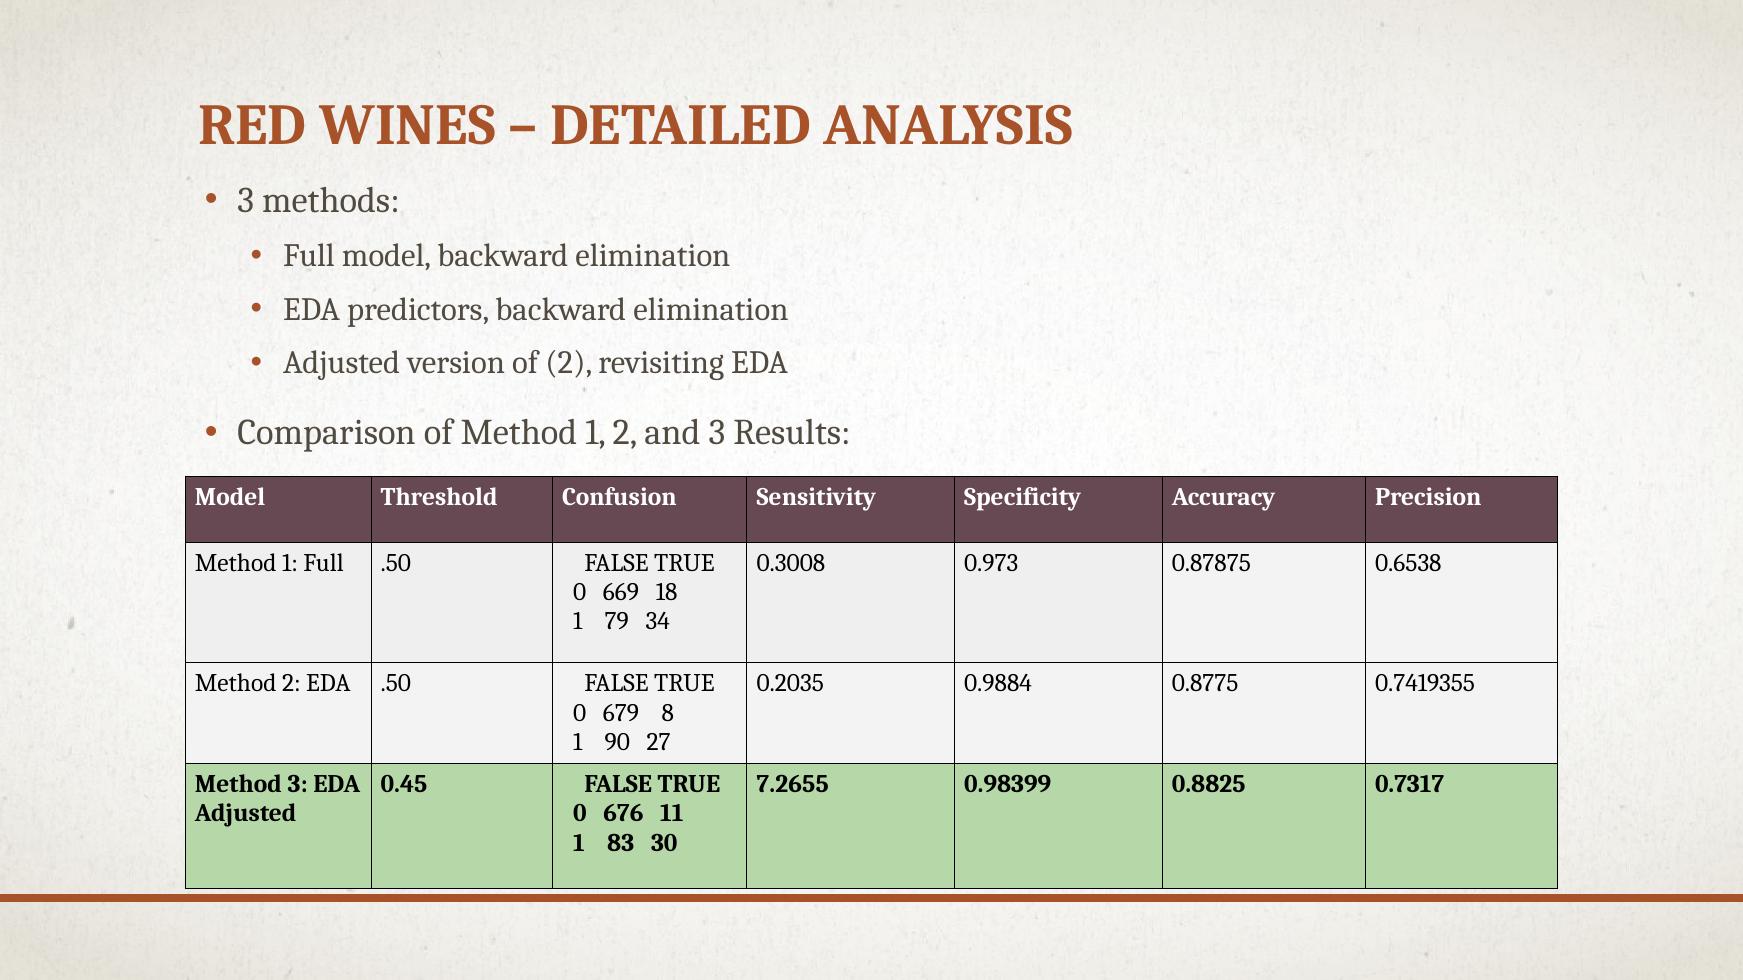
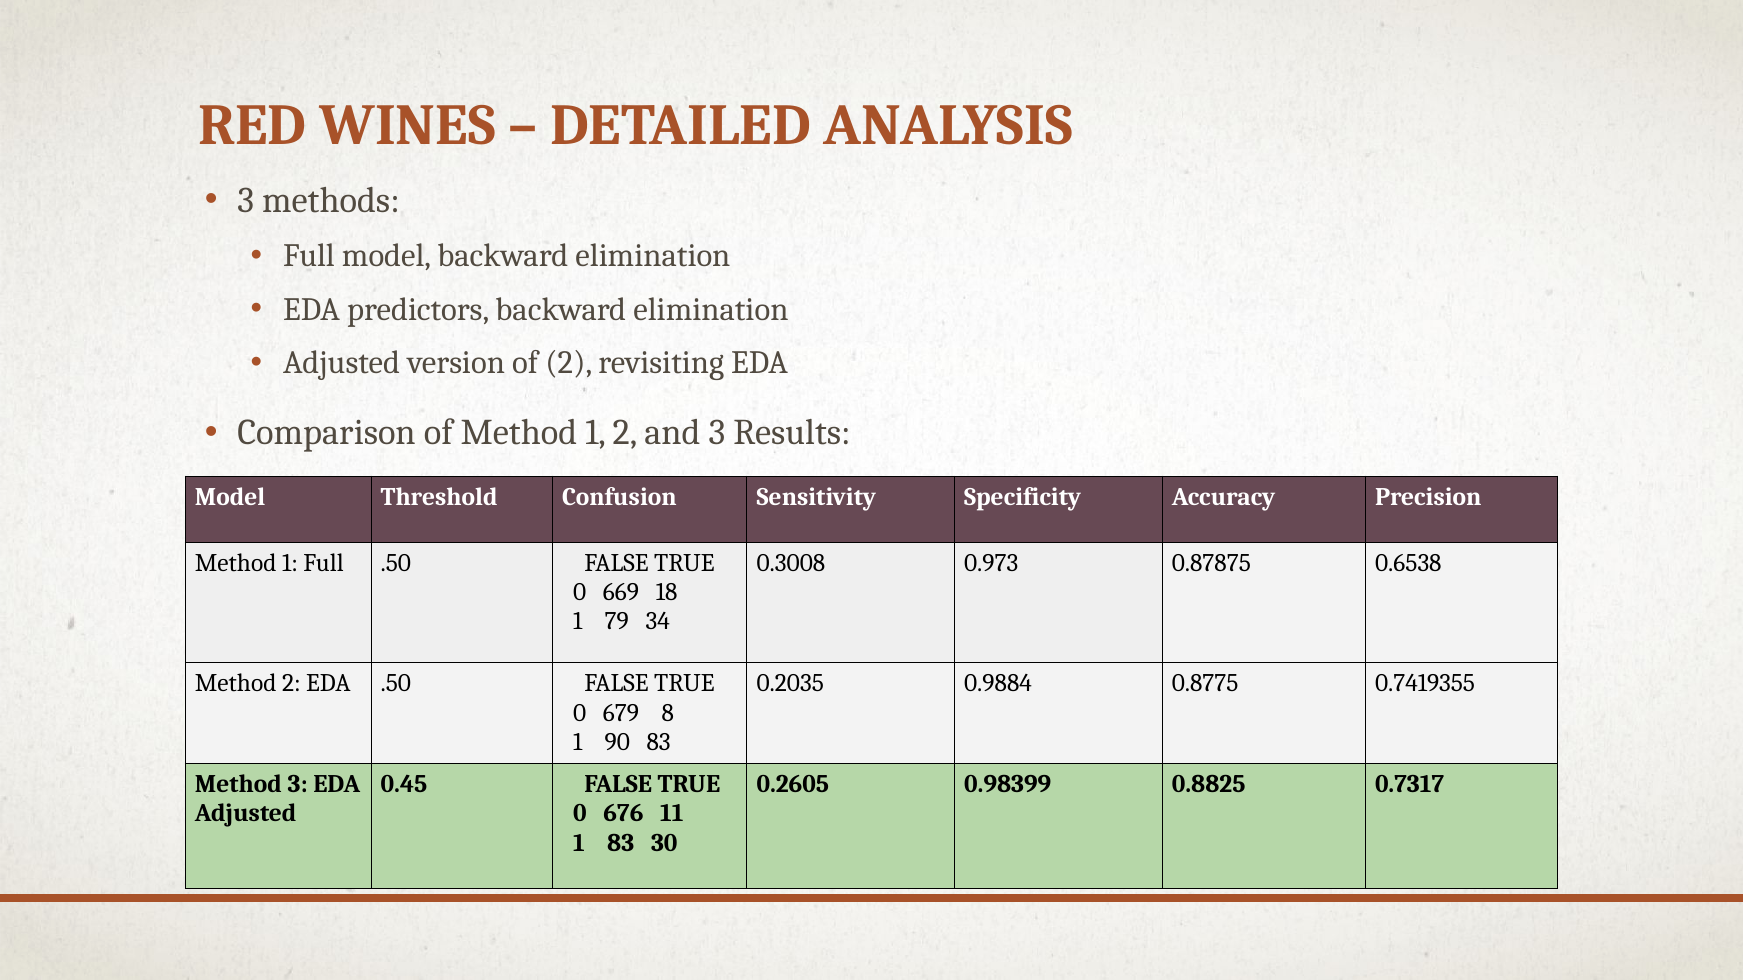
90 27: 27 -> 83 (659, 742)
7.2655: 7.2655 -> 0.2605 (793, 785)
